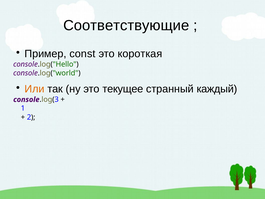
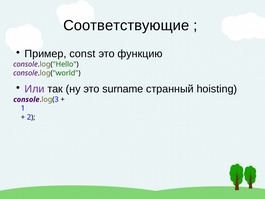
короткая: короткая -> функцию (140, 54)
Или colour: orange -> purple (35, 89)
текущее: текущее -> surname (123, 89)
каждый: каждый -> hoisting (217, 89)
